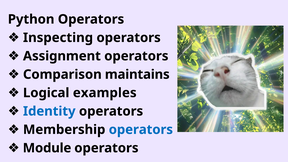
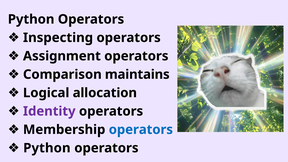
examples: examples -> allocation (105, 93)
Identity colour: blue -> purple (49, 111)
Module: Module -> Python (47, 148)
